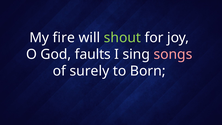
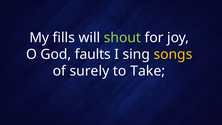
fire: fire -> fills (64, 38)
songs colour: pink -> yellow (173, 54)
Born: Born -> Take (148, 71)
